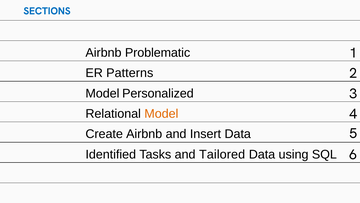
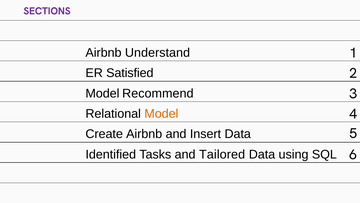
SECTIONS colour: blue -> purple (47, 11)
Problematic: Problematic -> Understand (158, 53)
Patterns: Patterns -> Satisfied (130, 73)
Personalized: Personalized -> Recommend (158, 93)
